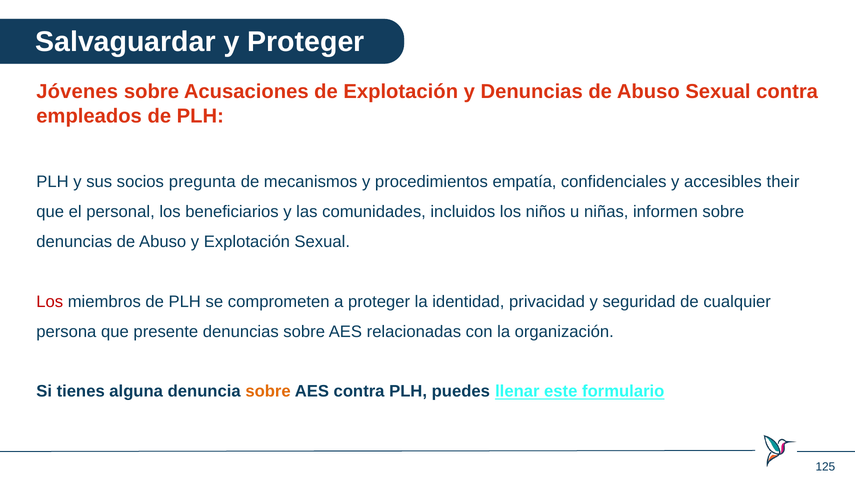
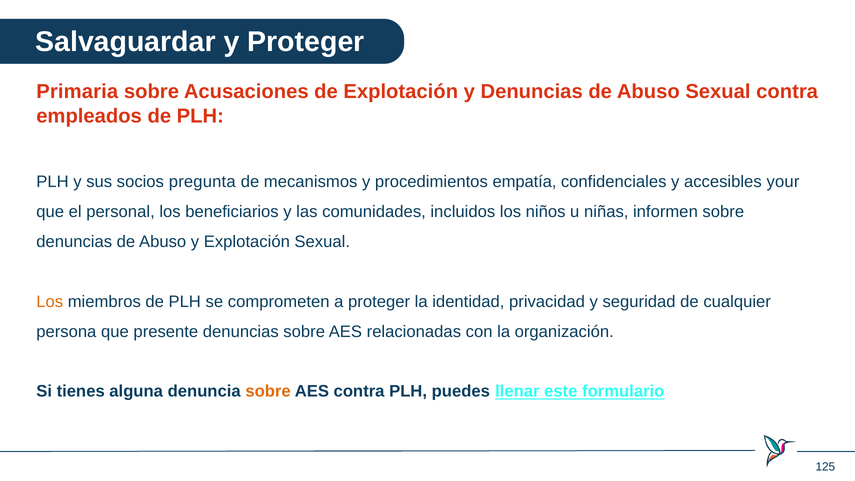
Jóvenes: Jóvenes -> Primaria (77, 92)
their: their -> your (783, 182)
Los colour: red -> orange (50, 302)
